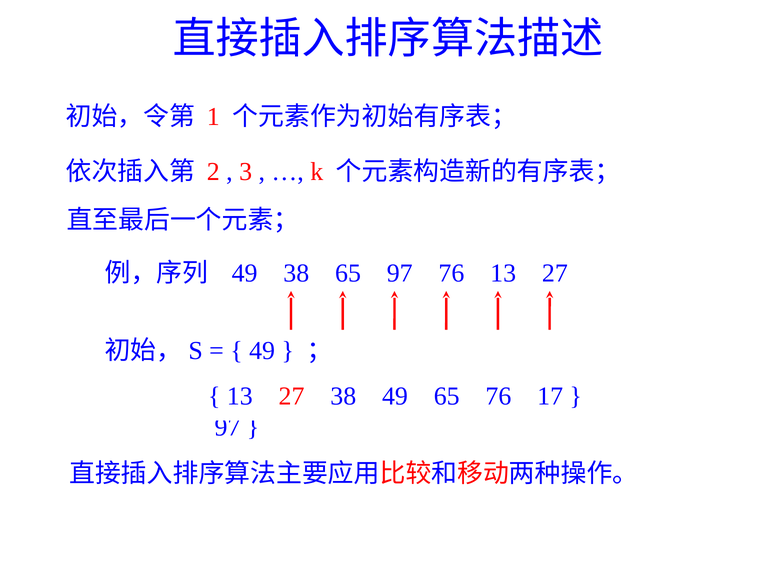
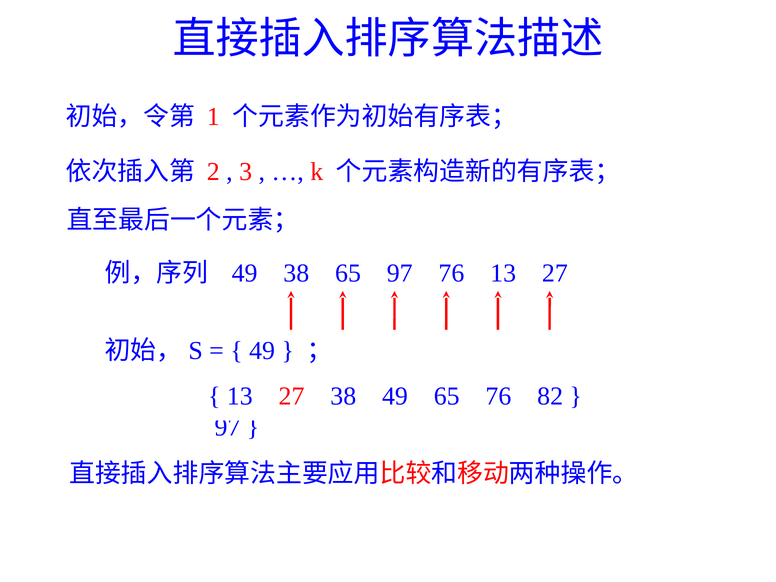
17: 17 -> 82 (550, 396)
